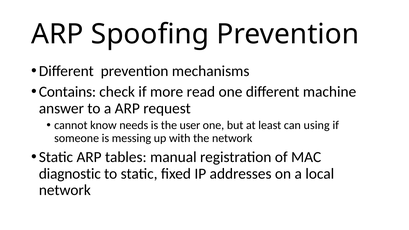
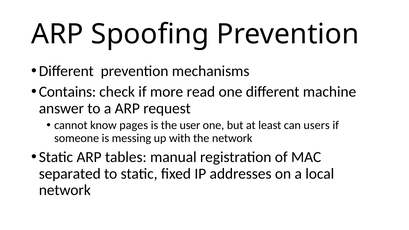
needs: needs -> pages (134, 125)
using: using -> users (317, 125)
diagnostic: diagnostic -> separated (70, 174)
